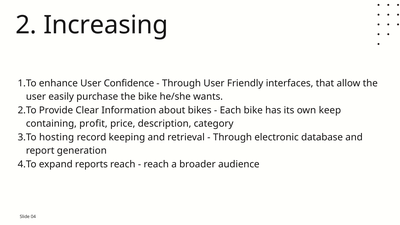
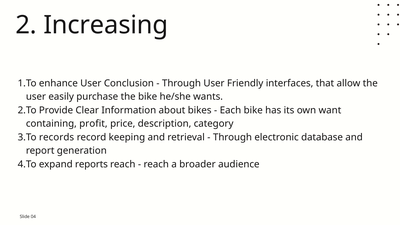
Confidence: Confidence -> Conclusion (129, 83)
keep: keep -> want (330, 110)
hosting: hosting -> records (57, 137)
